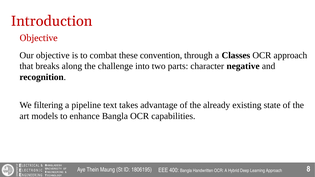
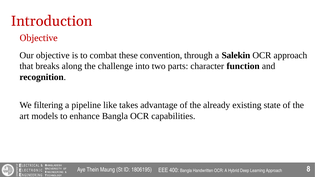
Classes: Classes -> Salekin (236, 55)
negative: negative -> function (243, 66)
text: text -> like (110, 105)
